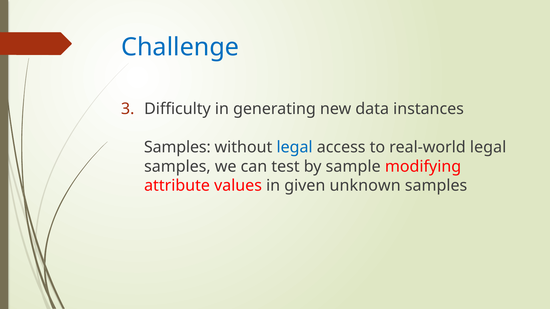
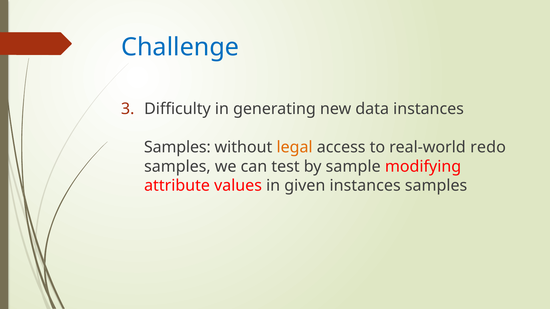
legal colour: blue -> orange (295, 147)
real-world legal: legal -> redo (488, 147)
given unknown: unknown -> instances (365, 186)
